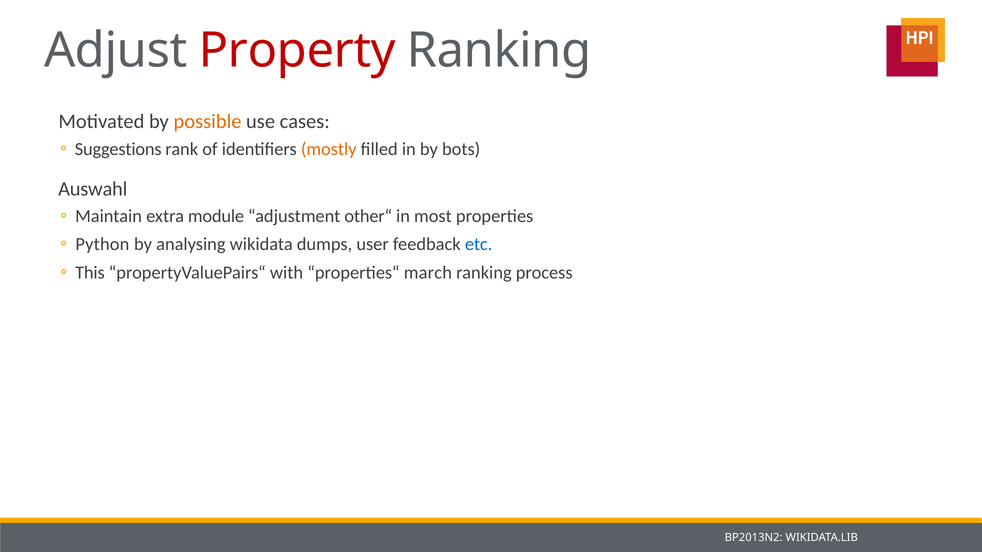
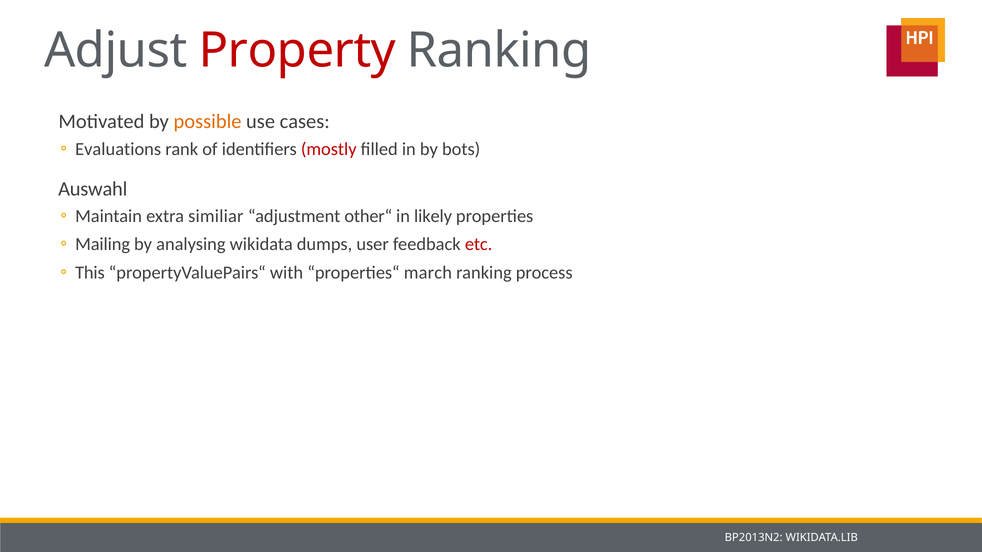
Suggestions: Suggestions -> Evaluations (118, 149)
mostly colour: orange -> red (329, 149)
module: module -> similiar (216, 216)
most: most -> likely (433, 216)
Python: Python -> Mailing (103, 245)
etc colour: blue -> red (479, 245)
